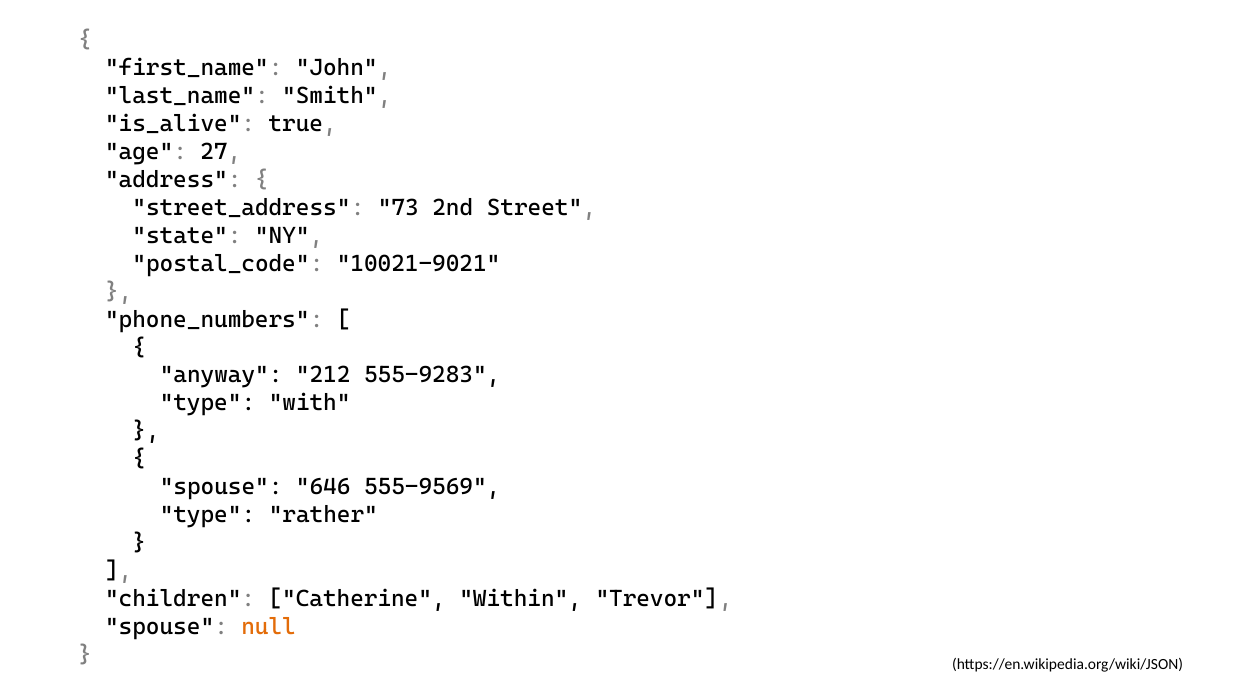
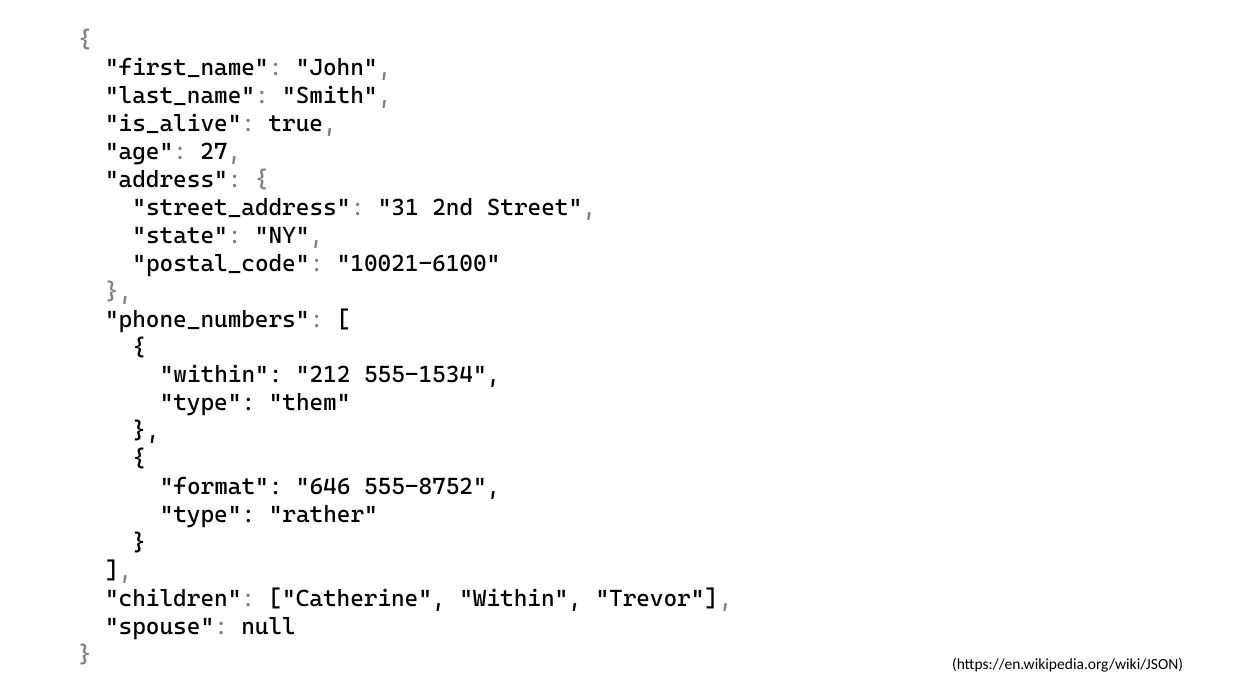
73: 73 -> 31 (398, 208)
10021-9021: 10021-9021 -> 10021-6100 (419, 264)
anyway: anyway -> within (221, 376)
555-9283: 555-9283 -> 555-1534 (432, 376)
with: with -> them (310, 404)
spouse: spouse -> format (221, 487)
555-9569: 555-9569 -> 555-8752 (432, 487)
null colour: orange -> black (269, 627)
